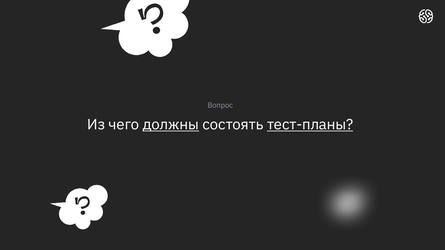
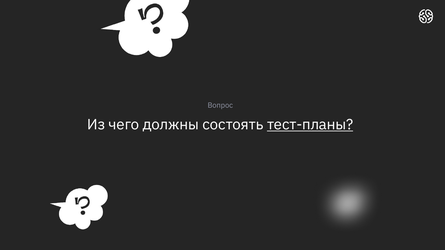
должны underline: present -> none (171, 125)
